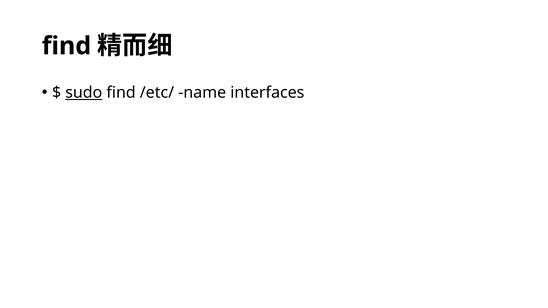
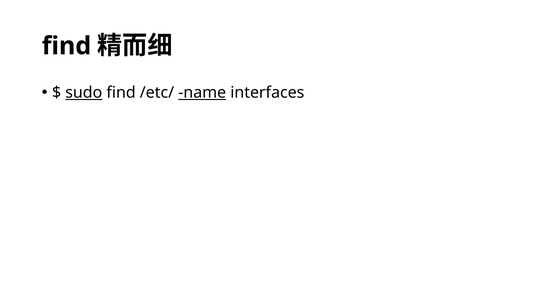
name underline: none -> present (202, 93)
